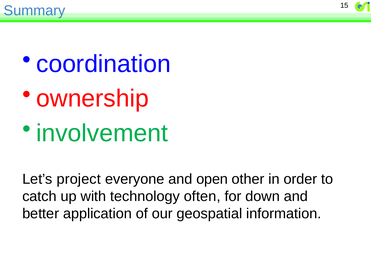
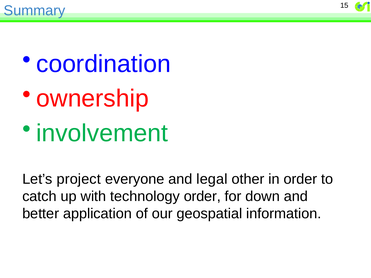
open: open -> legal (212, 179)
technology often: often -> order (202, 197)
